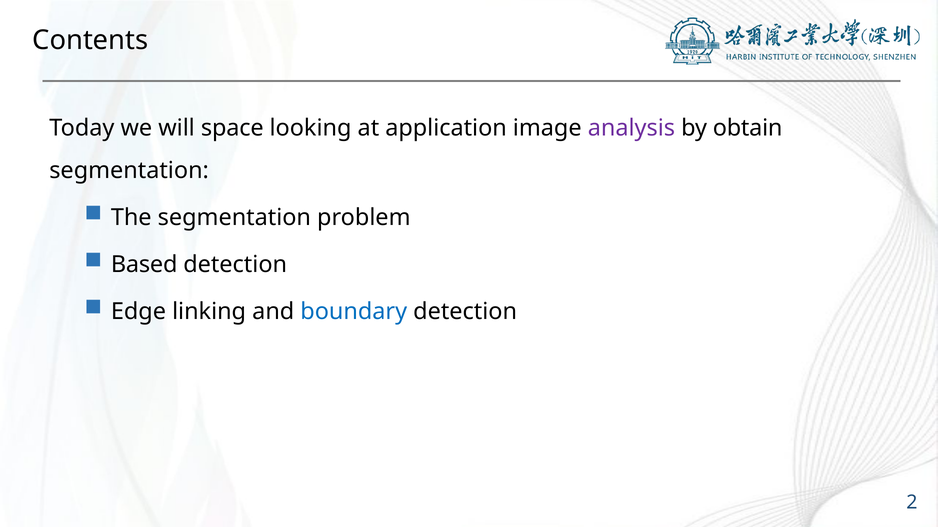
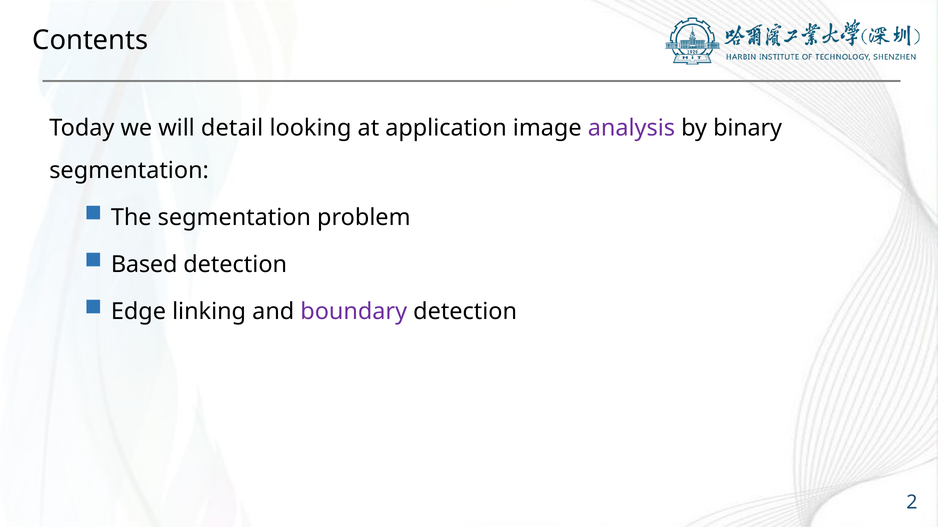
space: space -> detail (232, 128)
obtain: obtain -> binary (748, 128)
boundary colour: blue -> purple (354, 312)
